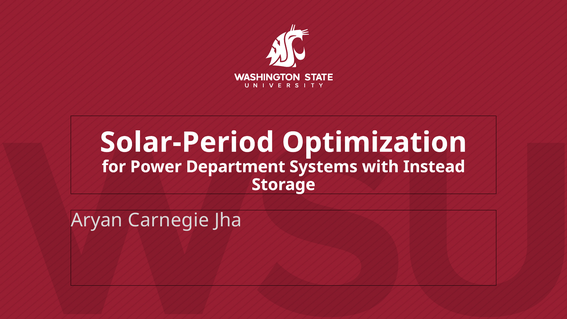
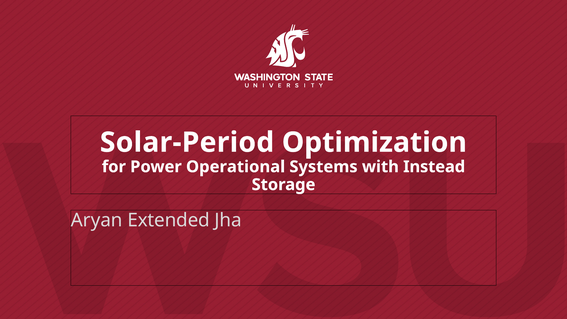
Department: Department -> Operational (236, 167)
Carnegie: Carnegie -> Extended (169, 220)
